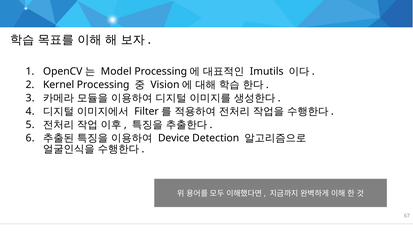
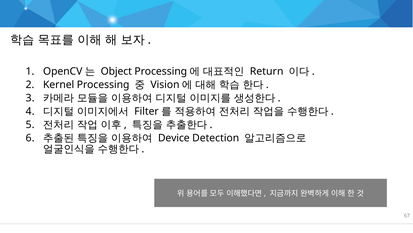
Model: Model -> Object (116, 71)
Imutils: Imutils -> Return (267, 71)
